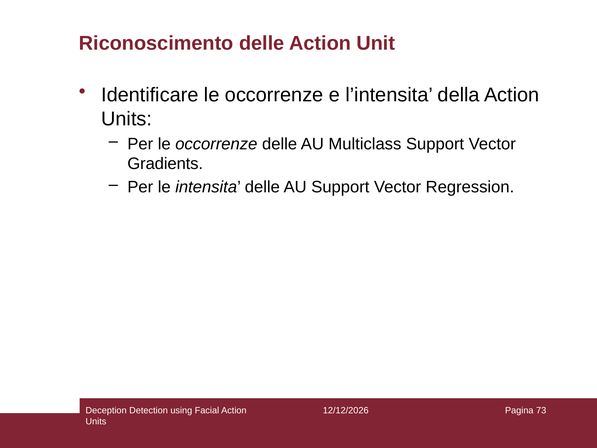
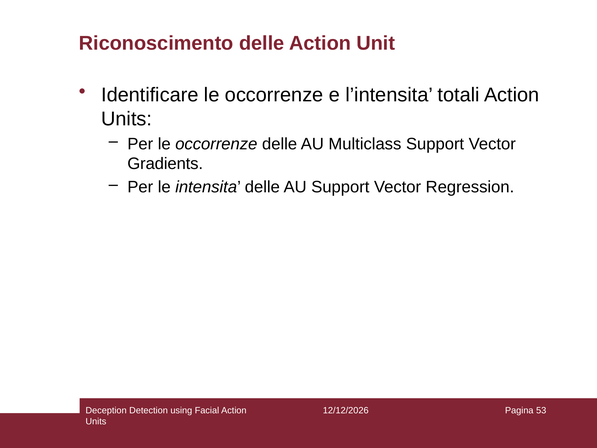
della: della -> totali (459, 95)
73: 73 -> 53 (541, 410)
